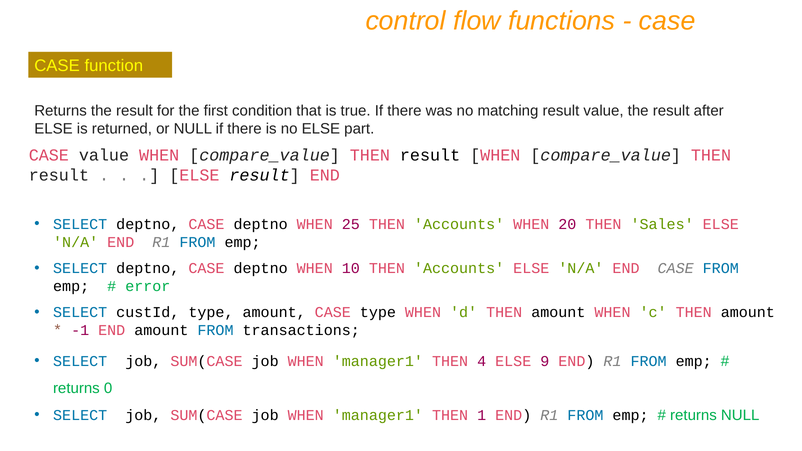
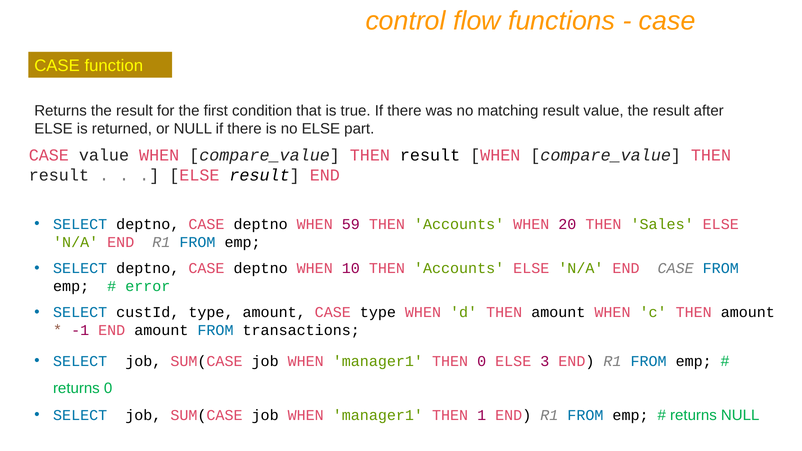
25: 25 -> 59 (351, 224)
THEN 4: 4 -> 0 (482, 361)
9: 9 -> 3 (545, 361)
